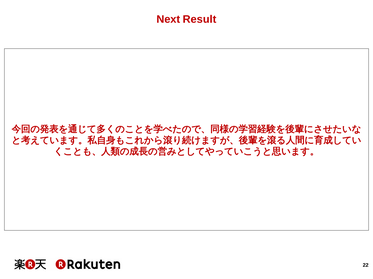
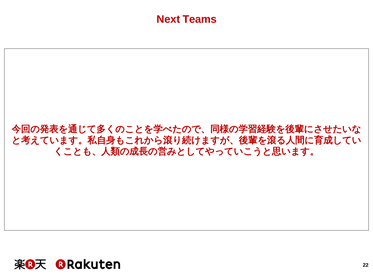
Result: Result -> Teams (200, 19)
